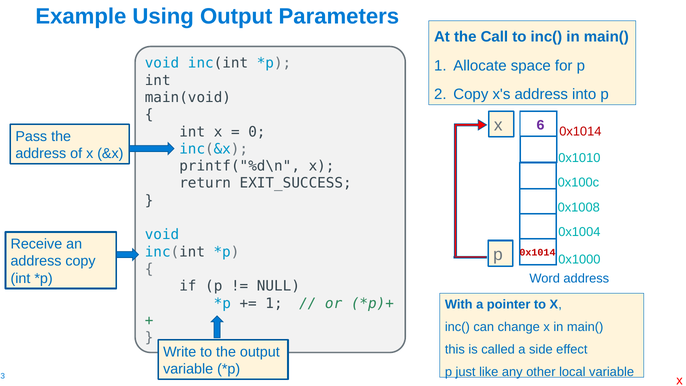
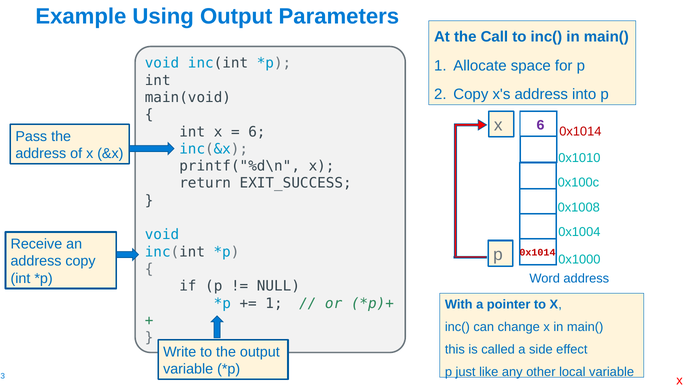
0: 0 -> 6 (257, 132)
